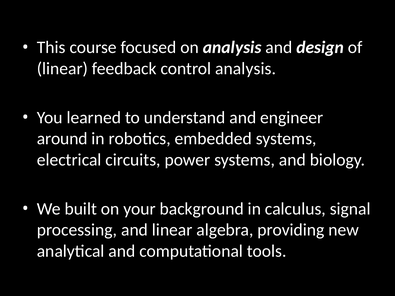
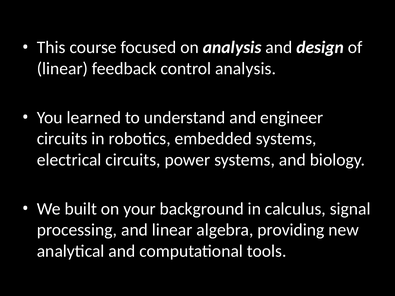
around: around -> circuits (62, 139)
